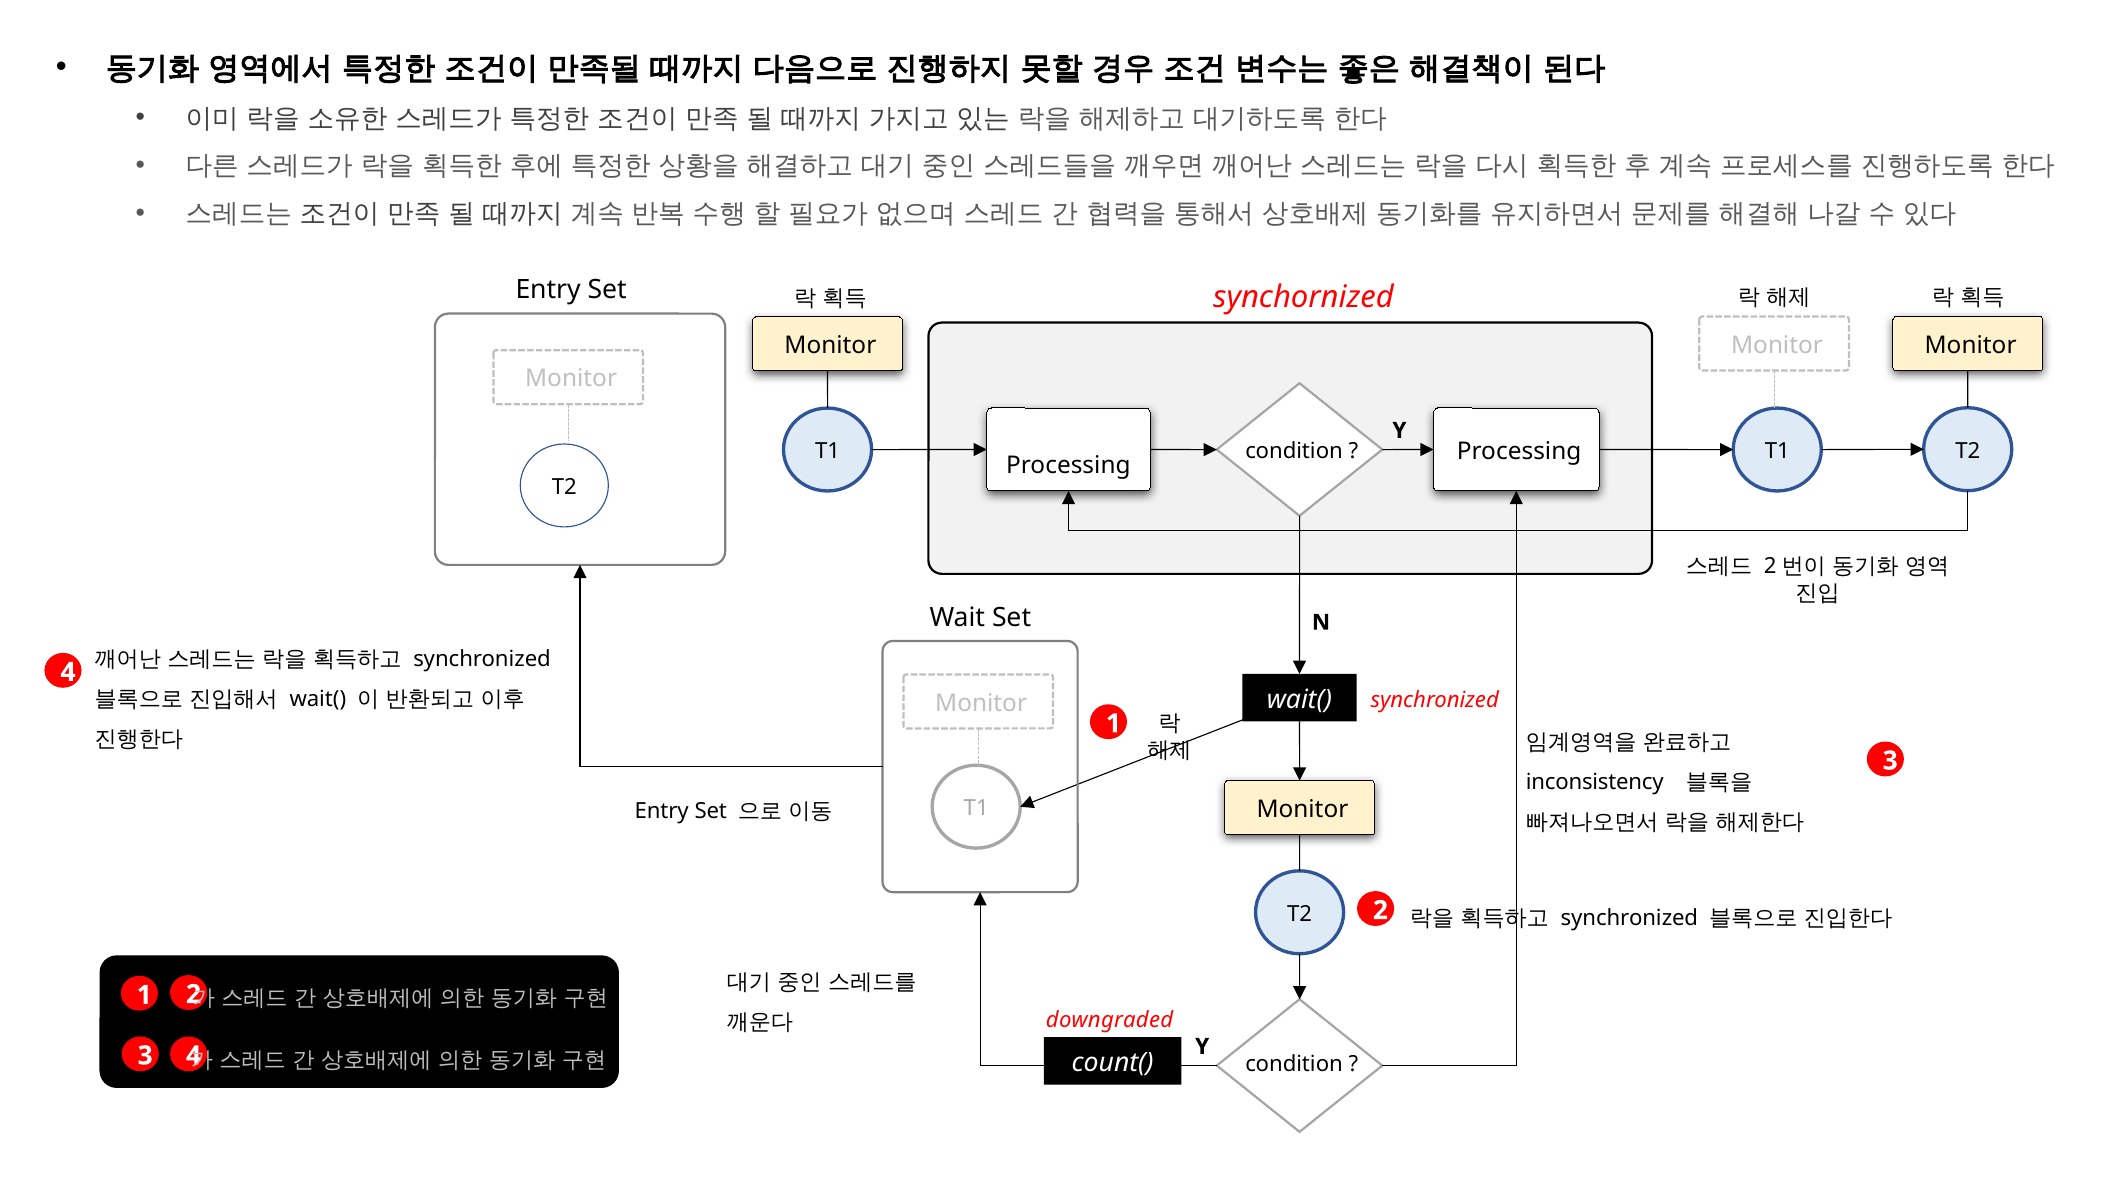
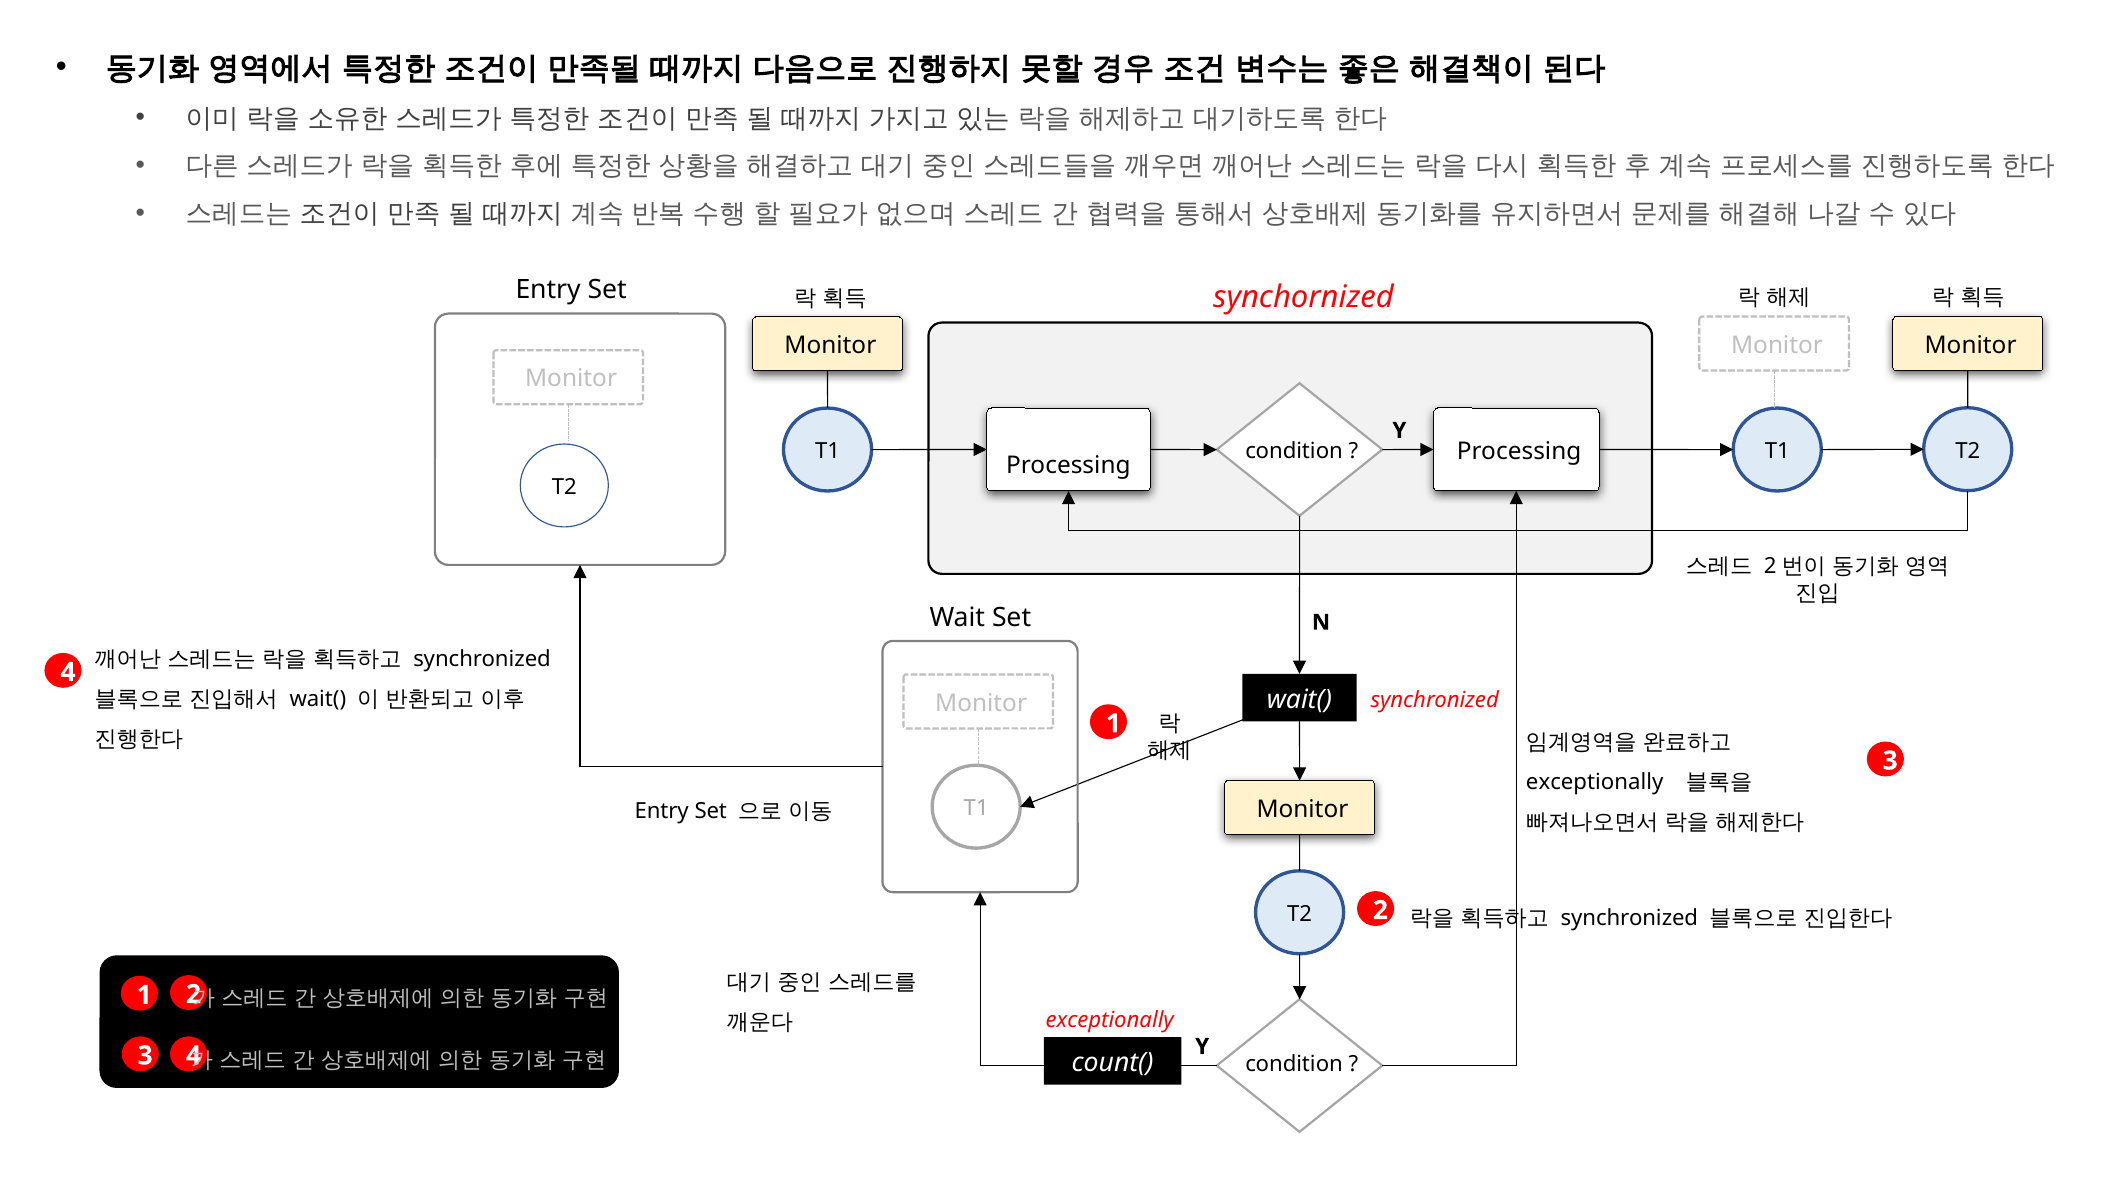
inconsistency: inconsistency -> exceptionally (1595, 783)
downgraded: downgraded -> exceptionally (1110, 1020)
